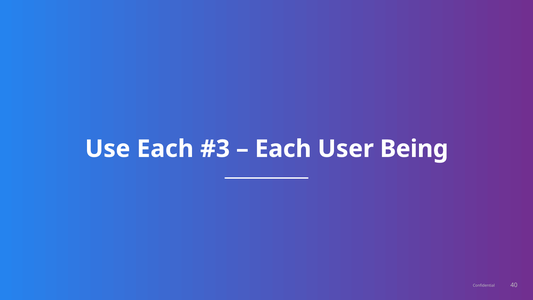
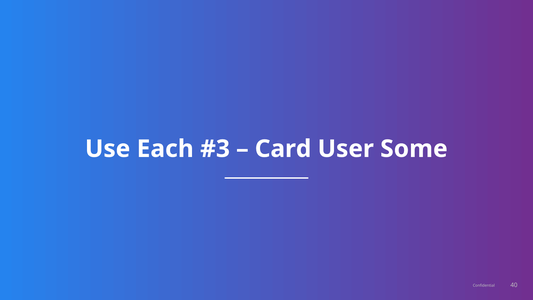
Each: Each -> Card (283, 149)
Being: Being -> Some (414, 149)
